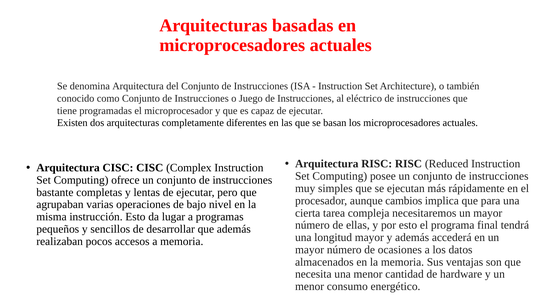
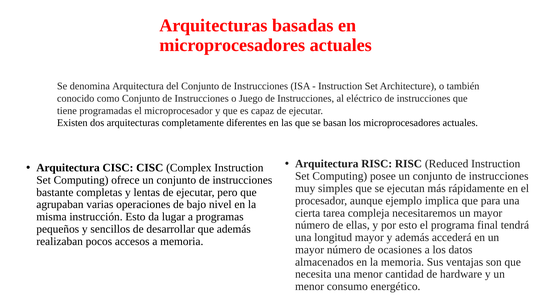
cambios: cambios -> ejemplo (404, 200)
